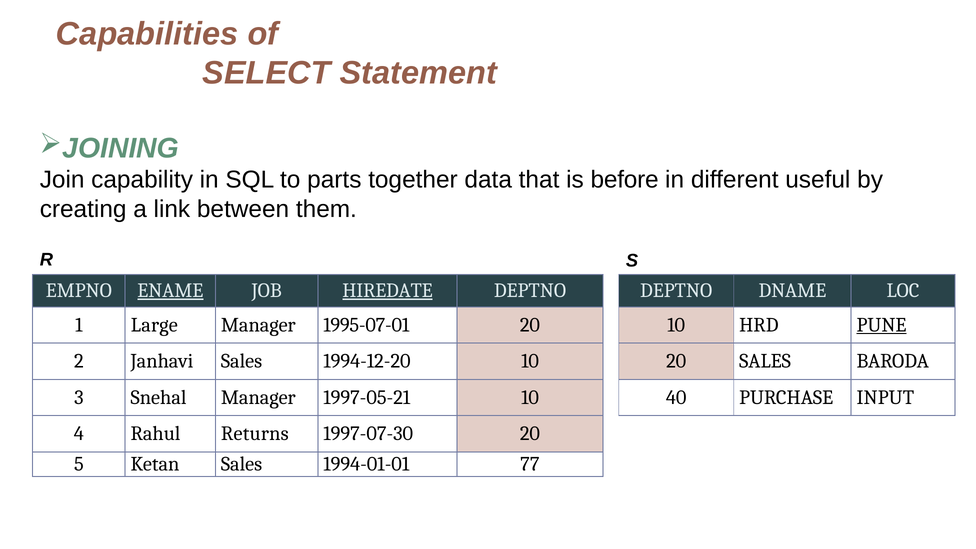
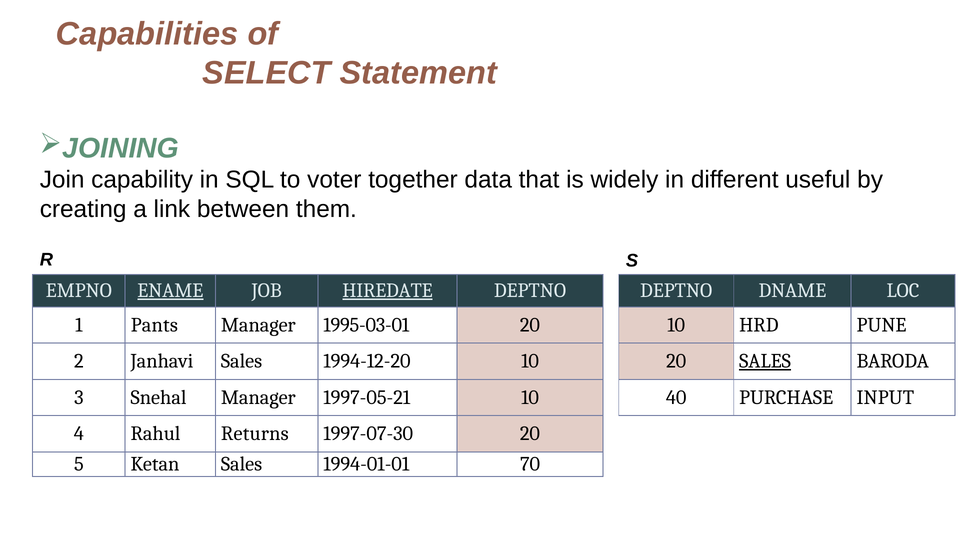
parts: parts -> voter (334, 180)
before: before -> widely (624, 180)
Large: Large -> Pants (154, 325)
1995-07-01: 1995-07-01 -> 1995-03-01 (366, 325)
PUNE underline: present -> none (882, 325)
SALES underline: none -> present (765, 361)
77: 77 -> 70 (530, 464)
